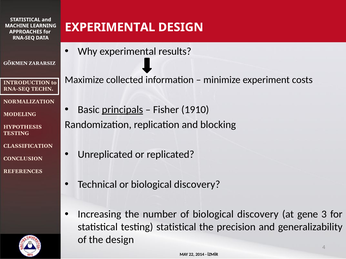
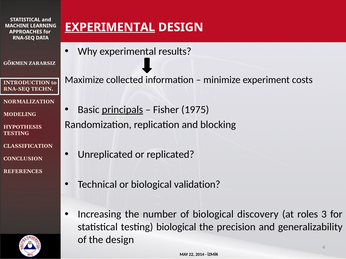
EXPERIMENTAL underline: none -> present (110, 27)
1910: 1910 -> 1975 (195, 110)
or biological discovery: discovery -> validation (197, 185)
gene: gene -> roles (308, 215)
testing statistical: statistical -> biological (176, 227)
